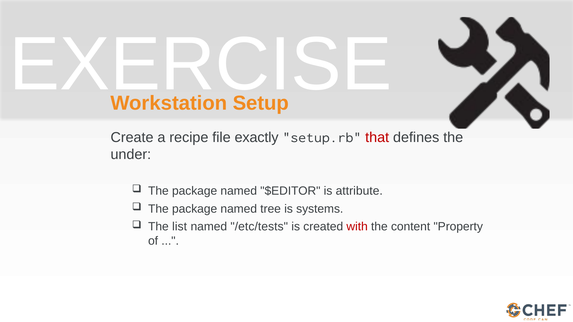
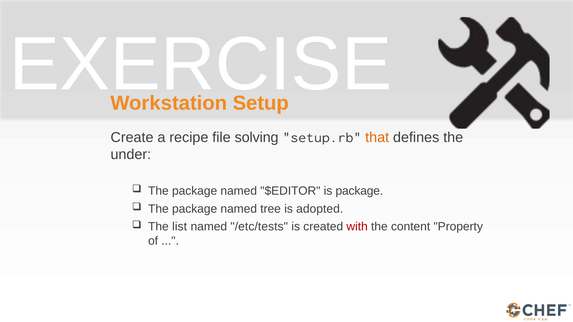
exactly: exactly -> solving (257, 137)
that colour: red -> orange (377, 137)
is attribute: attribute -> package (359, 191)
systems: systems -> adopted (320, 209)
